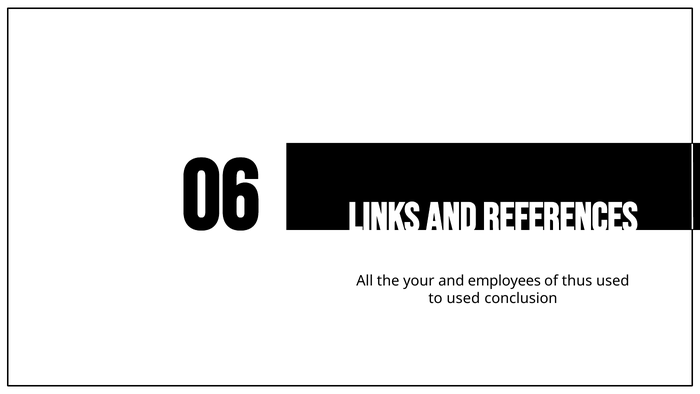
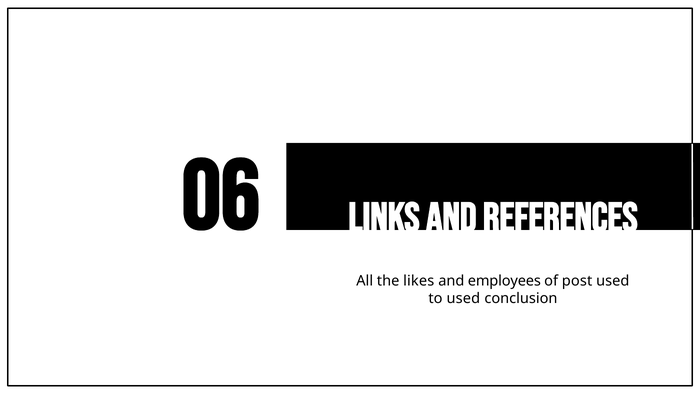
your: your -> likes (419, 281)
thus: thus -> post (577, 281)
